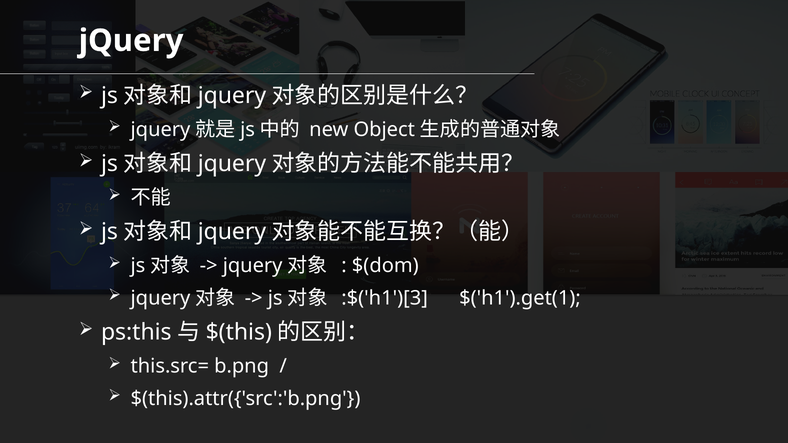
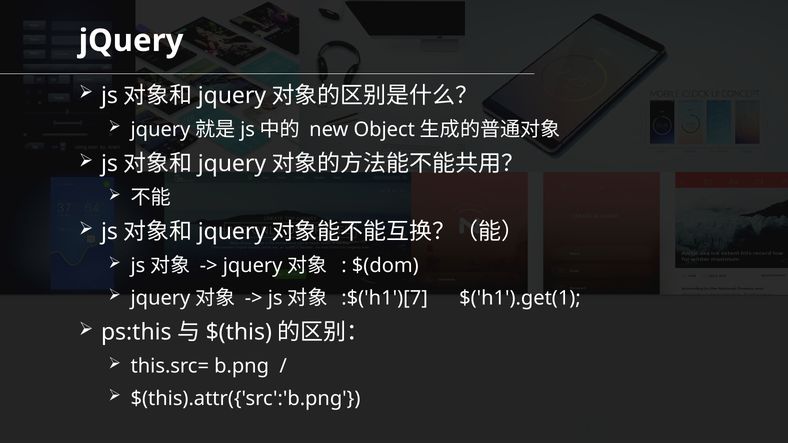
:$('h1')[3: :$('h1')[3 -> :$('h1')[7 (385, 298)
